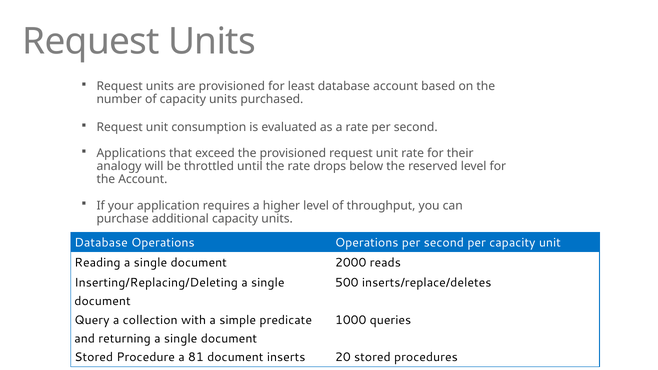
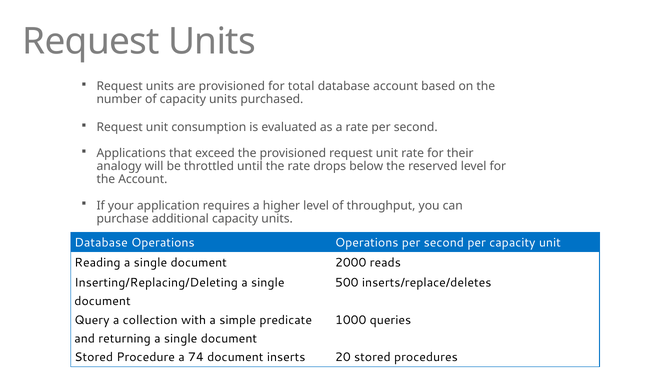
least: least -> total (301, 86)
81: 81 -> 74 (196, 357)
